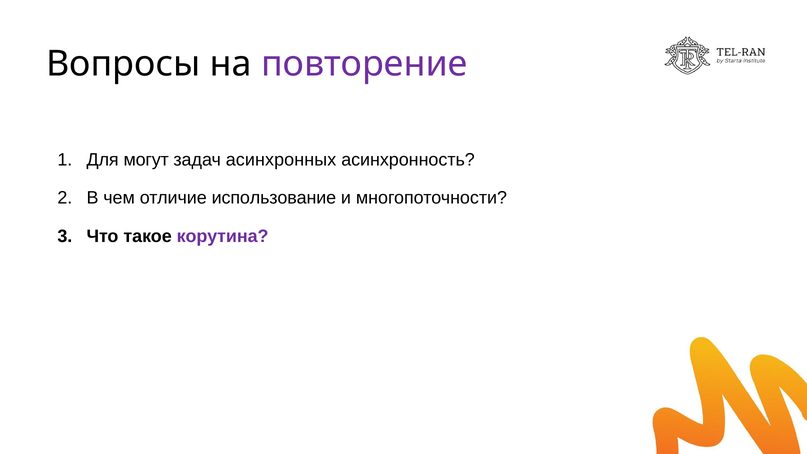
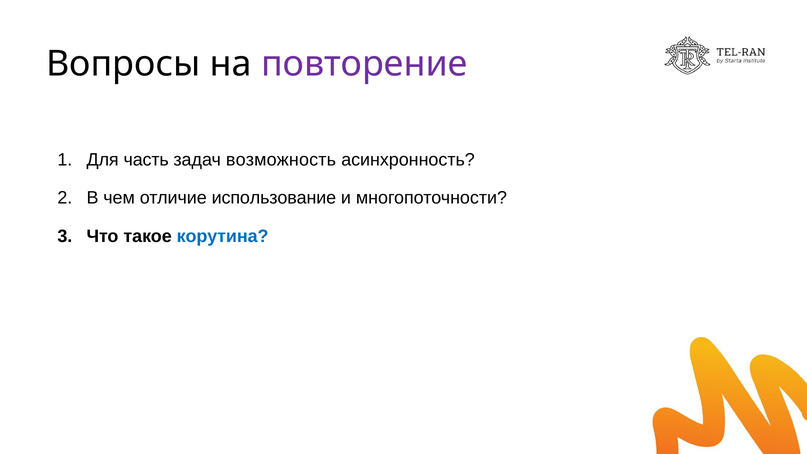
могут: могут -> часть (146, 160)
асинхронных: асинхронных -> возможность (281, 160)
корутина colour: purple -> blue (223, 236)
